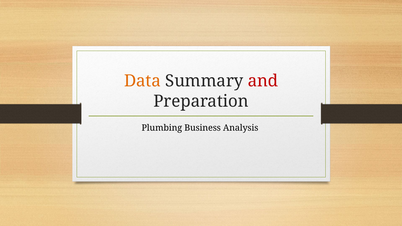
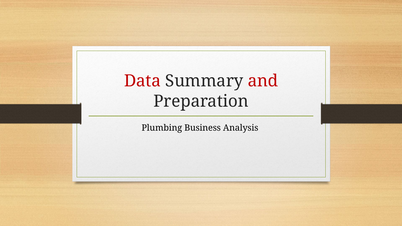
Data colour: orange -> red (142, 81)
